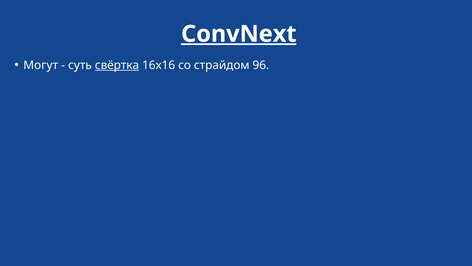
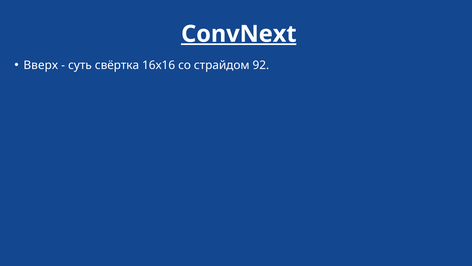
Могут: Могут -> Вверх (41, 65)
свёртка underline: present -> none (117, 65)
96: 96 -> 92 (261, 65)
